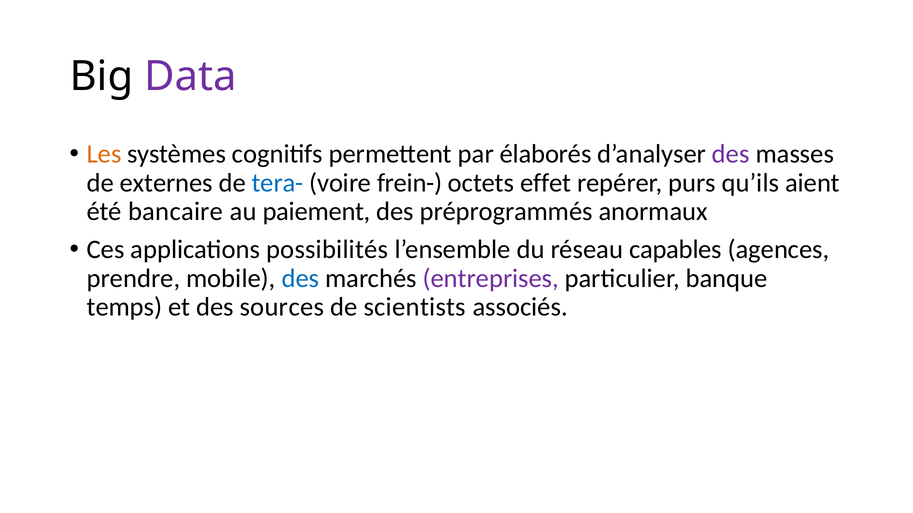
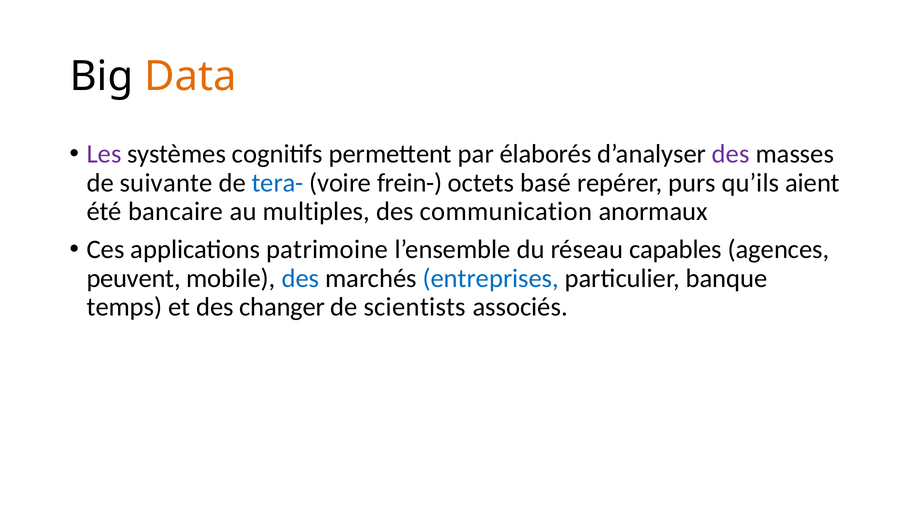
Data colour: purple -> orange (190, 77)
Les colour: orange -> purple (104, 154)
externes: externes -> suivante (166, 183)
effet: effet -> basé (546, 183)
paiement: paiement -> multiples (316, 212)
préprogrammés: préprogrammés -> communication (506, 212)
possibilités: possibilités -> patrimoine (327, 250)
prendre: prendre -> peuvent (134, 279)
entreprises colour: purple -> blue (491, 279)
sources: sources -> changer (282, 307)
